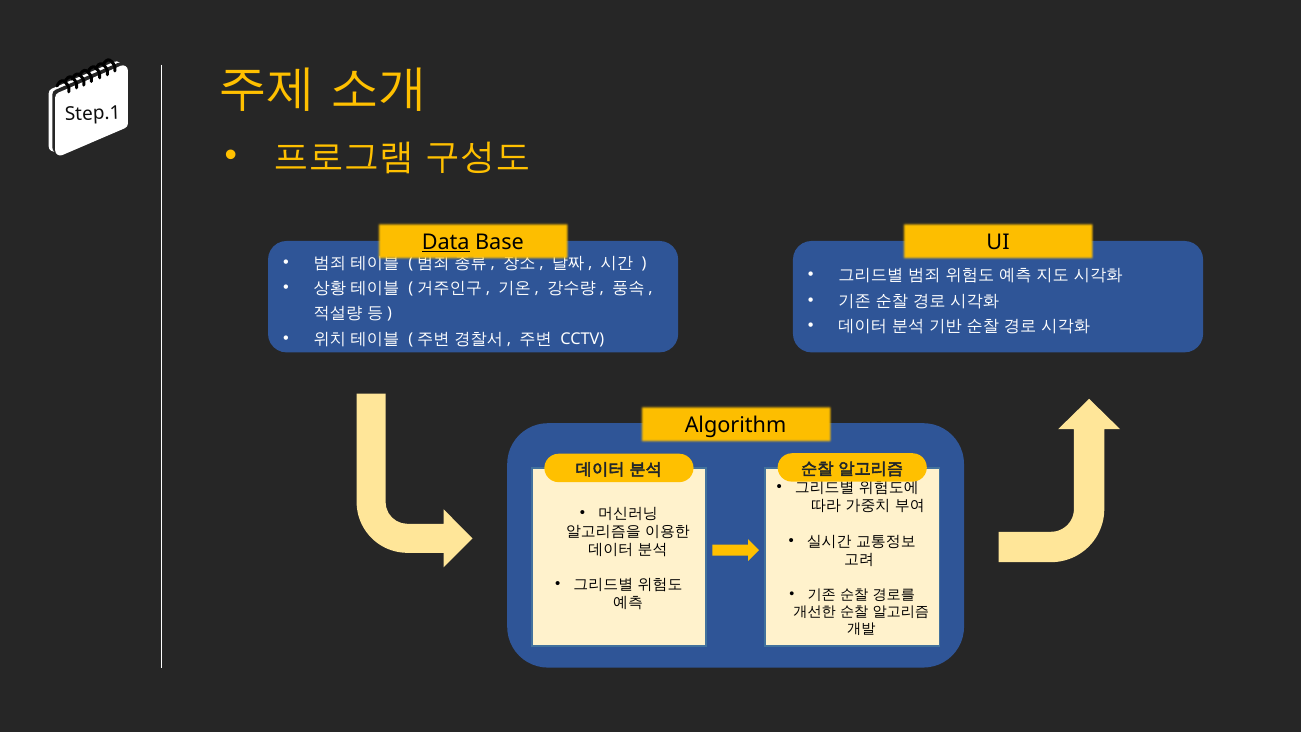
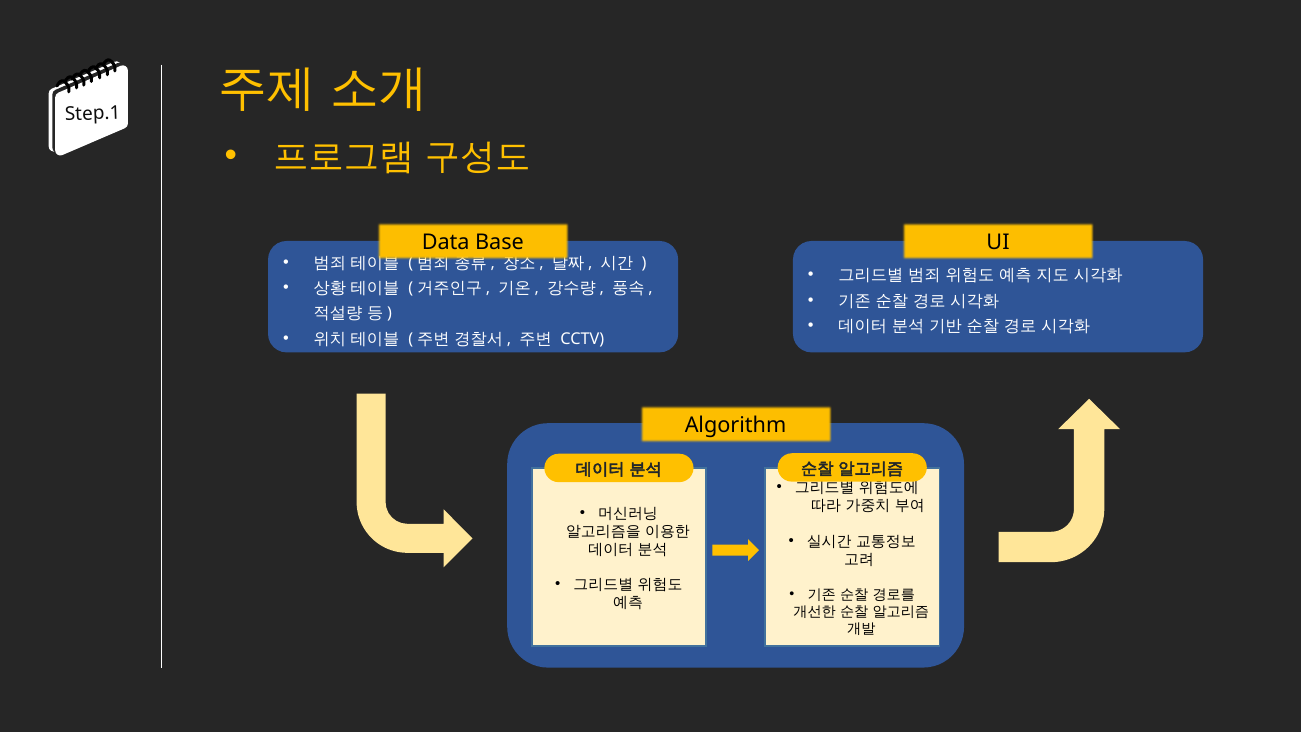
Data underline: present -> none (446, 242)
